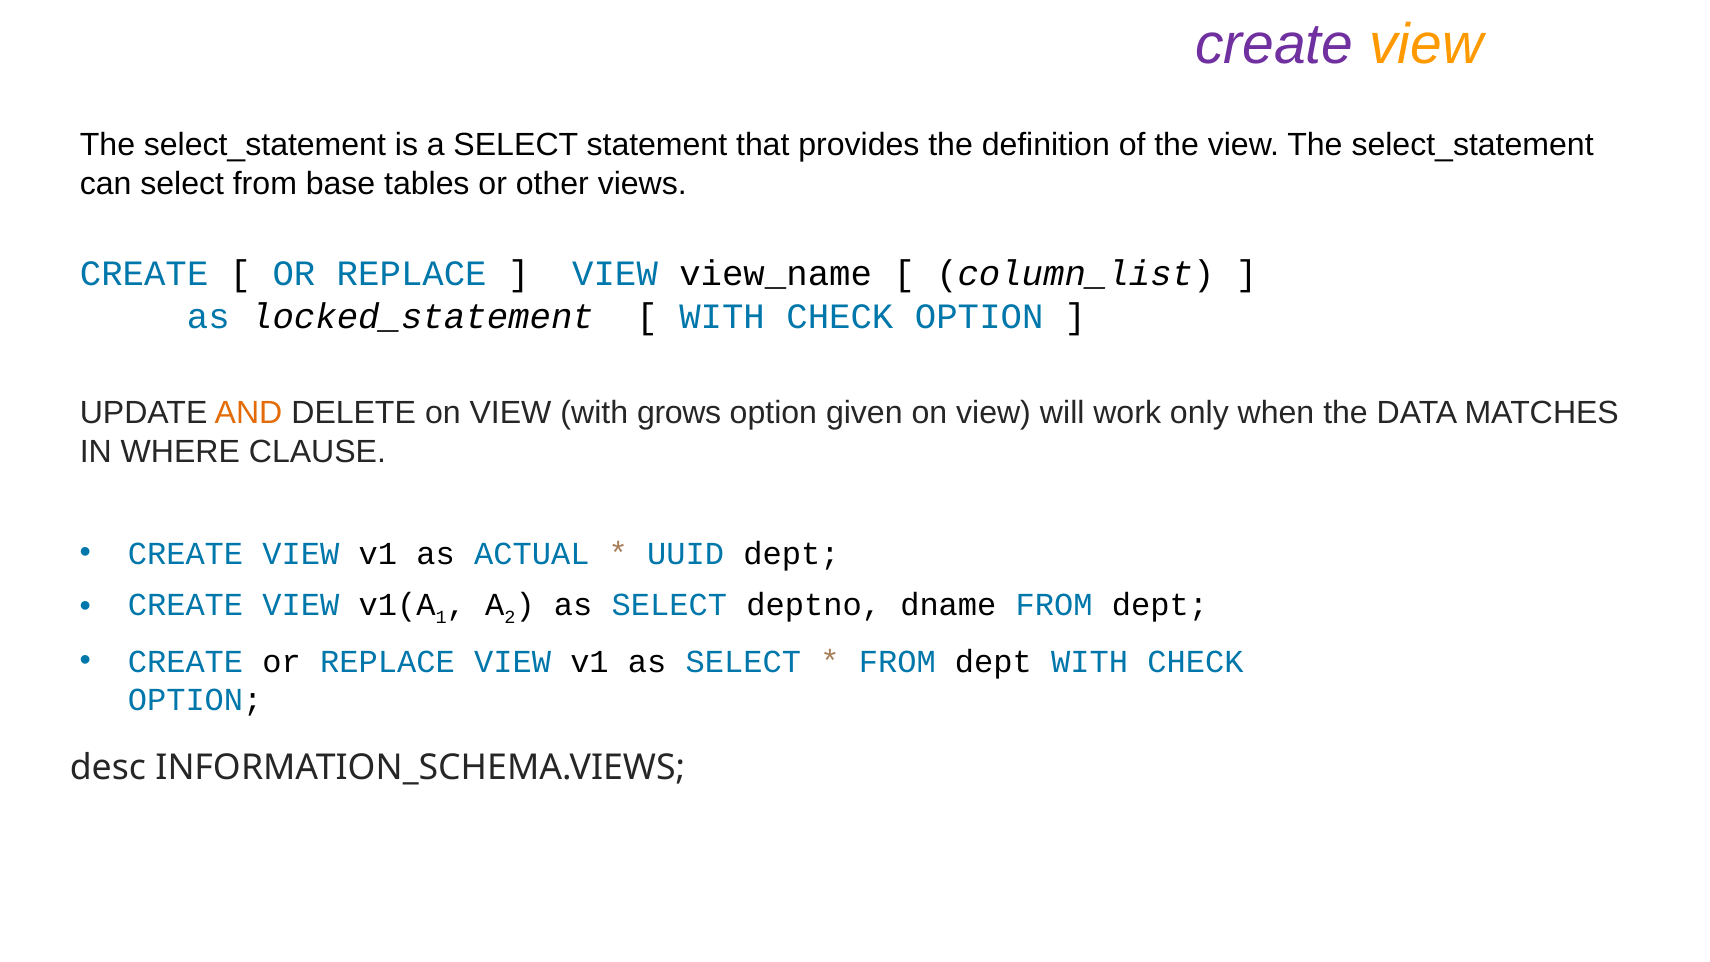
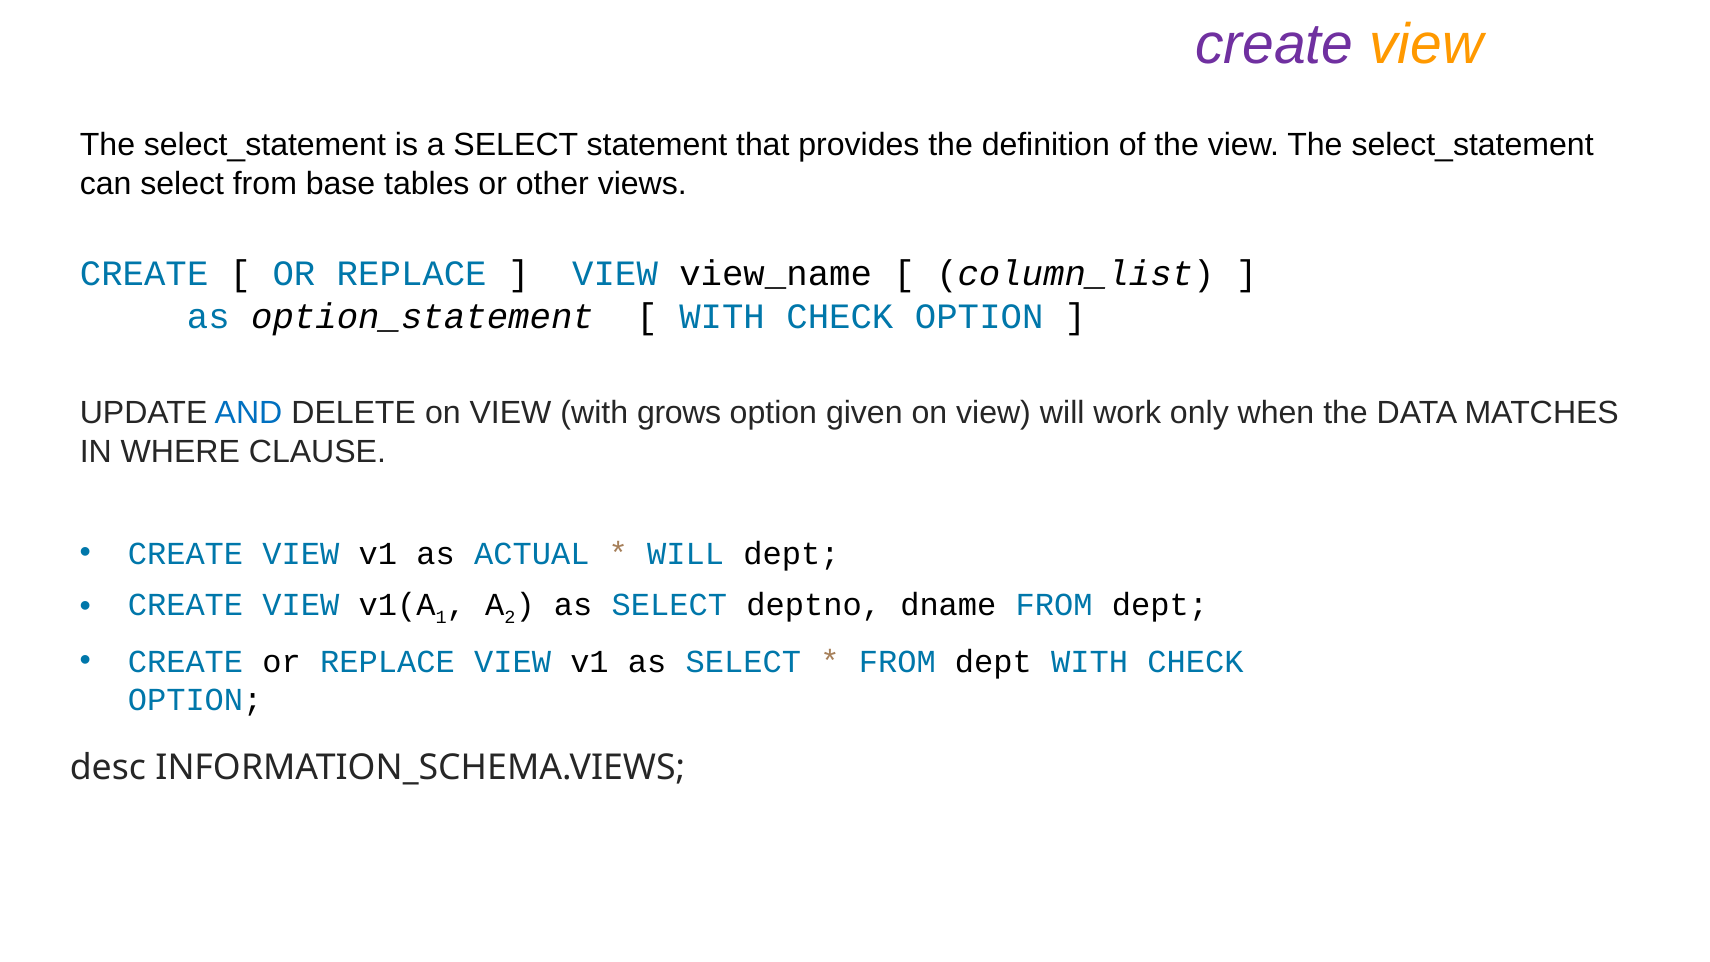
locked_statement: locked_statement -> option_statement (422, 317)
AND colour: orange -> blue (249, 413)
UUID: UUID -> WILL (686, 554)
